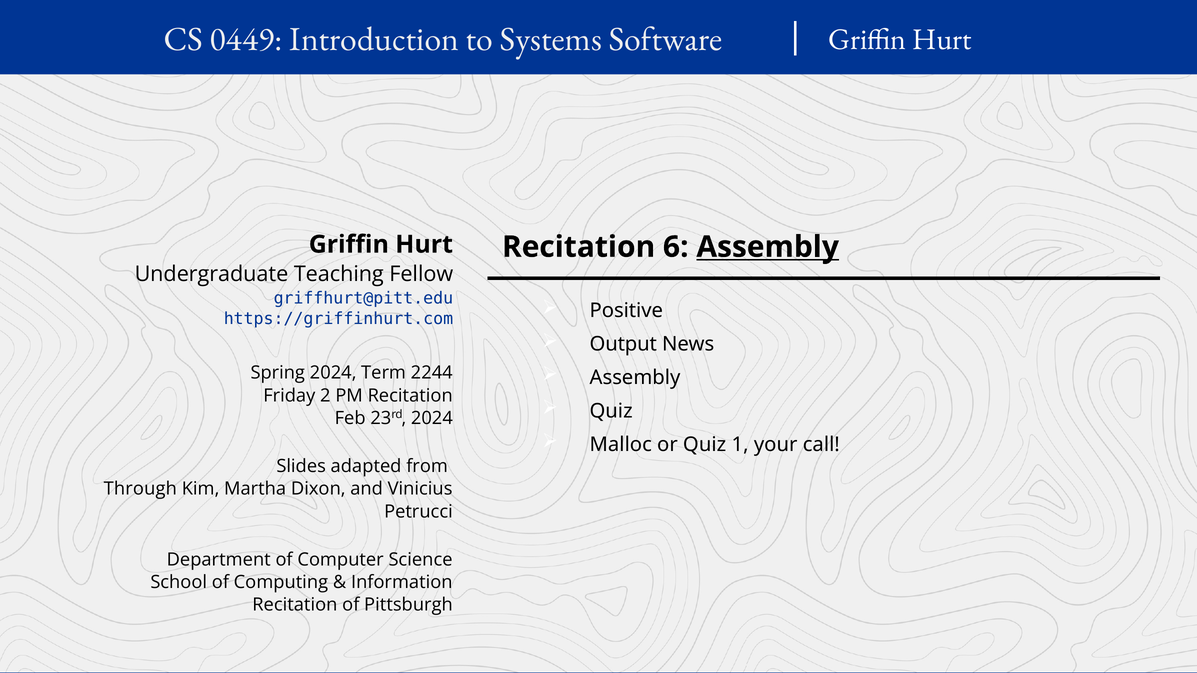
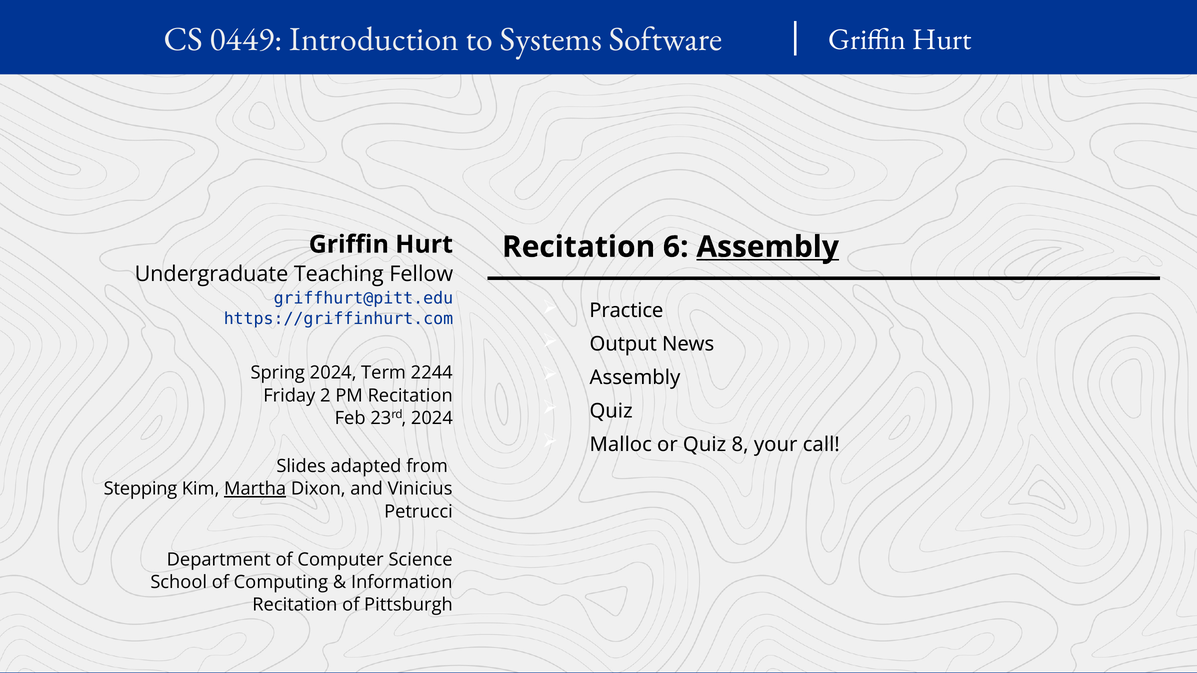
Positive: Positive -> Practice (626, 311)
1: 1 -> 8 (740, 445)
Through: Through -> Stepping (140, 489)
Martha underline: none -> present (255, 489)
